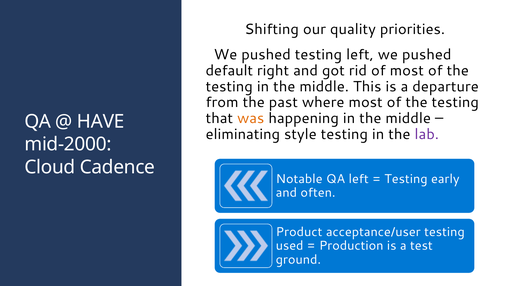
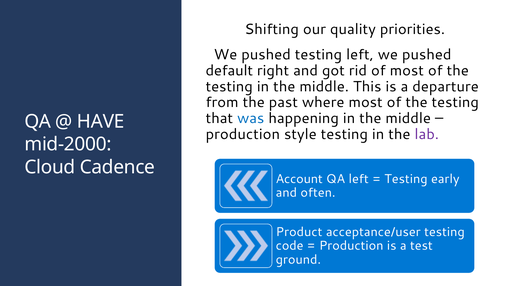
was colour: orange -> blue (251, 118)
eliminating: eliminating -> production (243, 134)
Notable: Notable -> Account (299, 179)
used: used -> code (290, 246)
